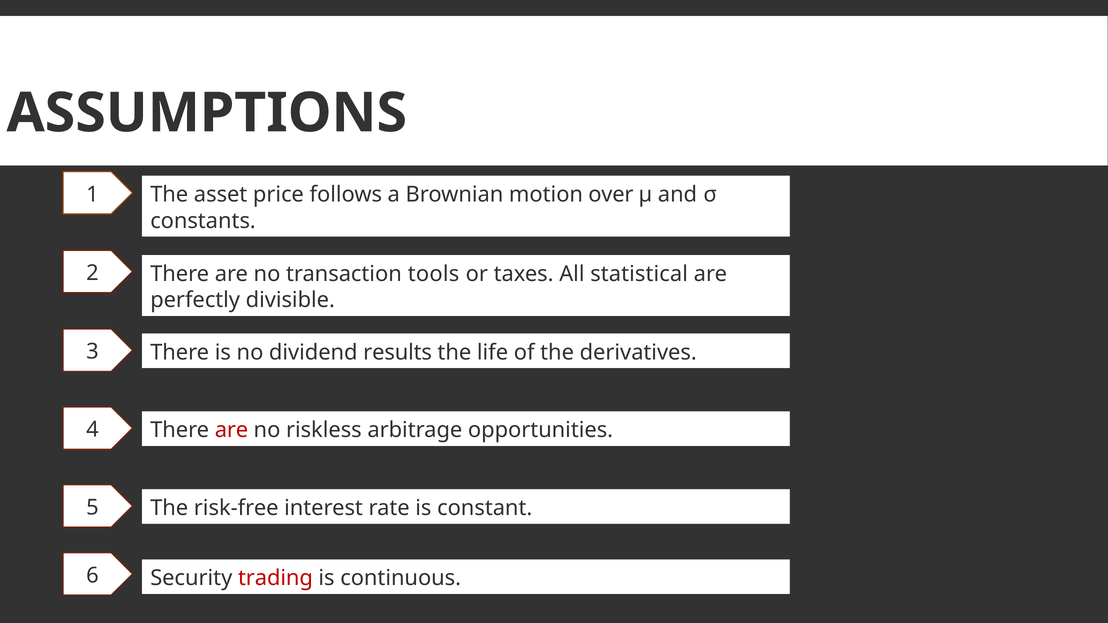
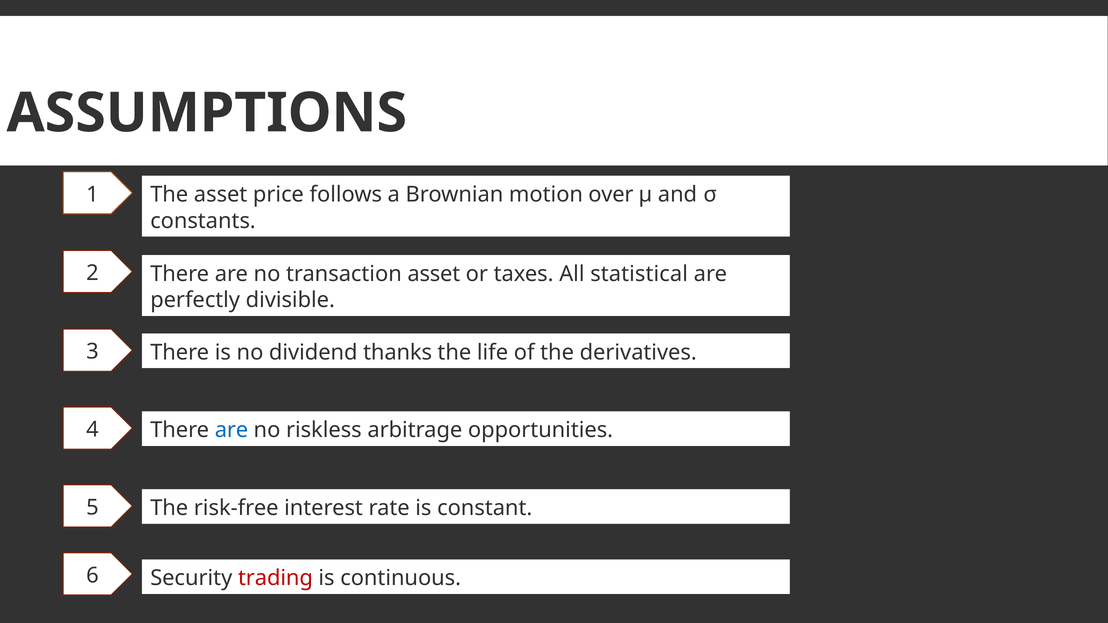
transaction tools: tools -> asset (434, 274)
results: results -> thanks (398, 352)
are colour: red -> blue (231, 430)
